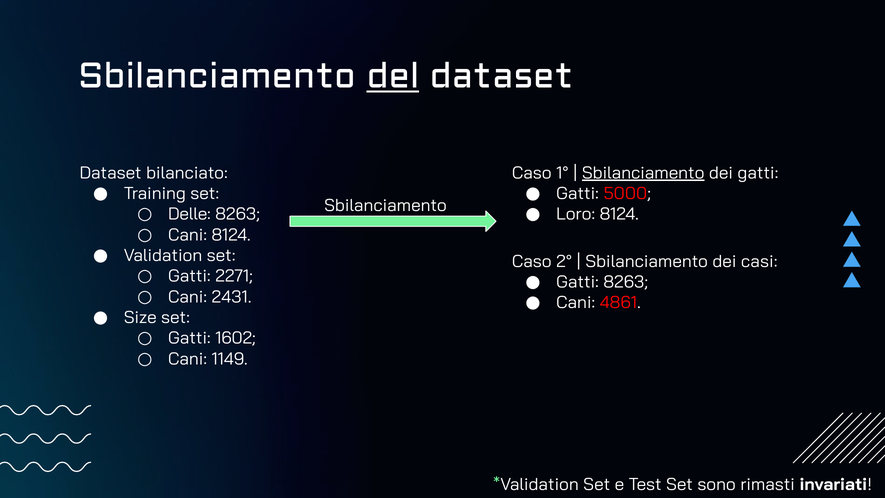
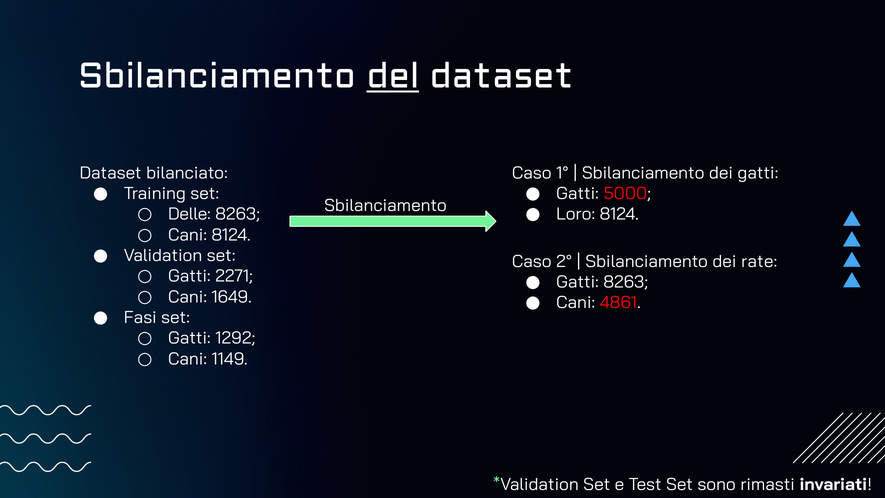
Sbilanciamento underline: present -> none (643, 173)
casi: casi -> rate (759, 261)
2431: 2431 -> 1649 (232, 297)
Size: Size -> Fasi (140, 317)
1602: 1602 -> 1292 (235, 338)
